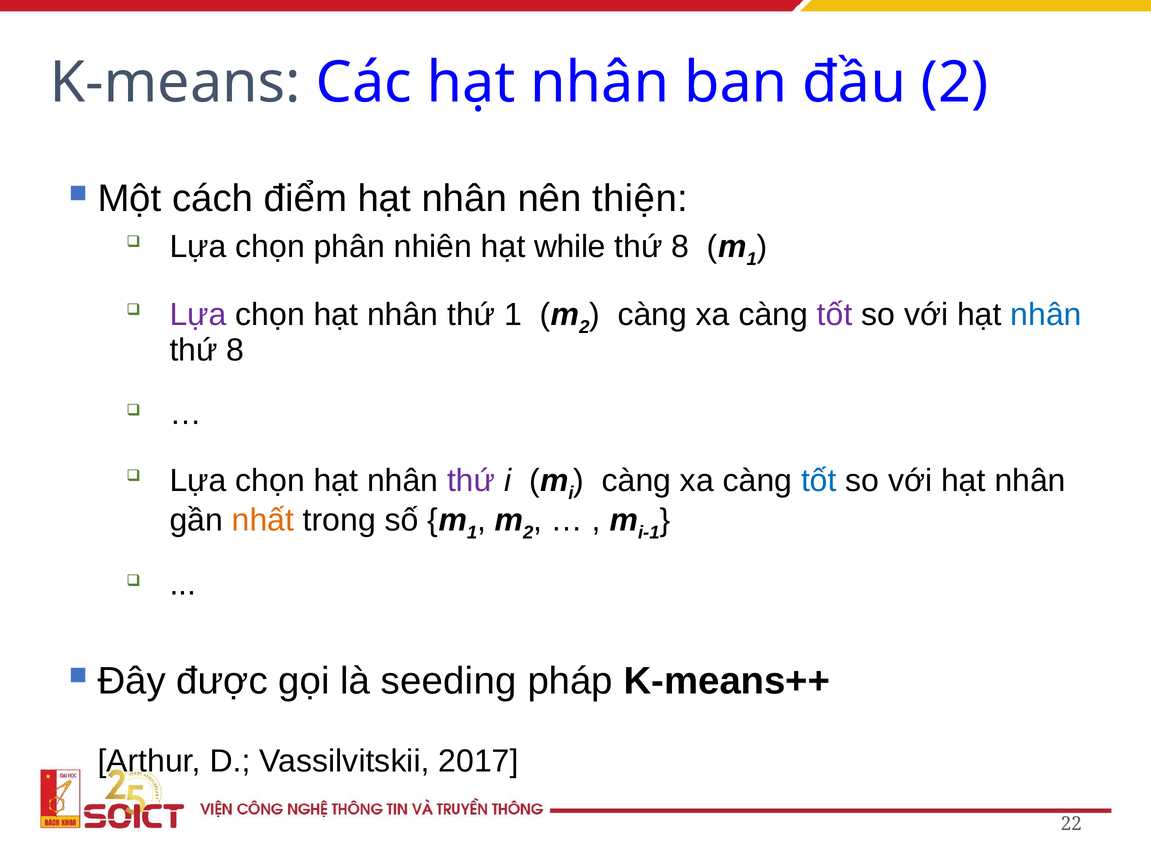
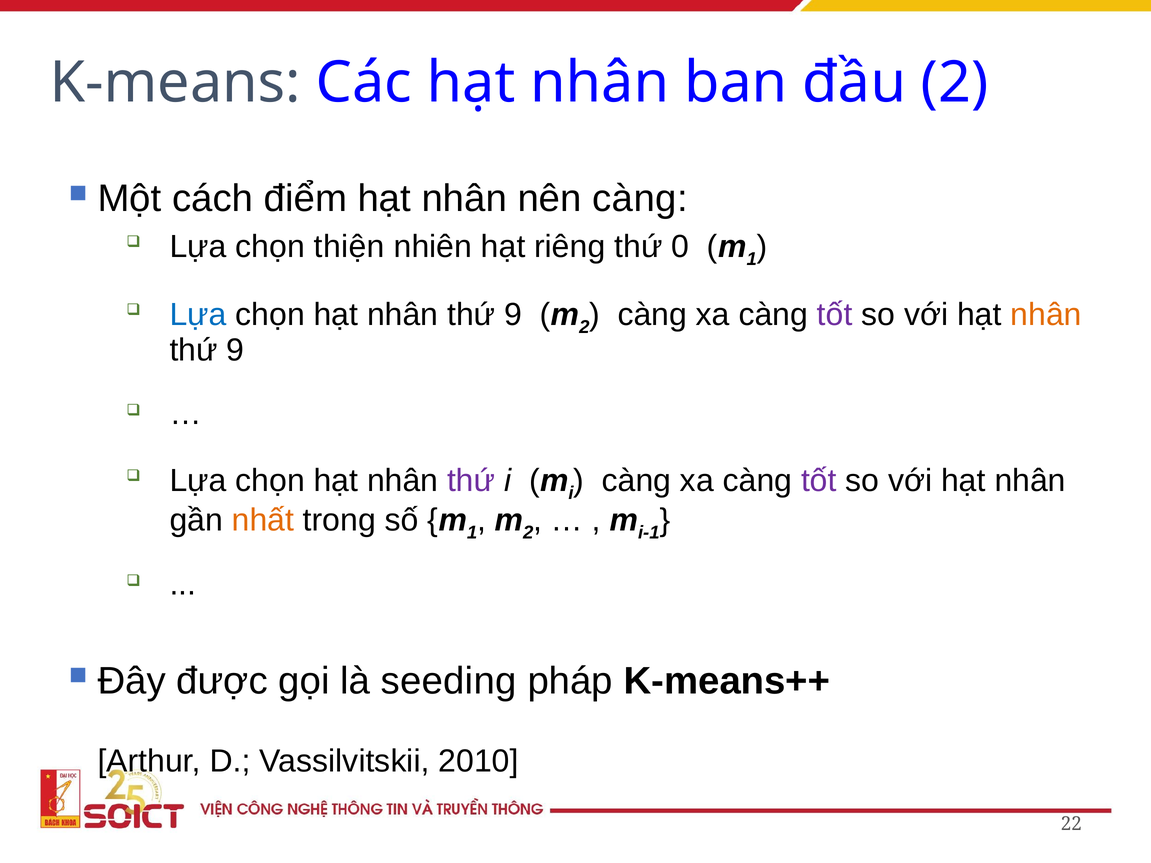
nên thiện: thiện -> càng (640, 199)
phân: phân -> thiện (349, 247)
while: while -> riêng (570, 247)
8: 8 -> 0 (680, 247)
Lựa colour: purple -> blue (198, 315)
1: 1 -> 9 (513, 315)
nhân colour: blue -> orange (1046, 315)
8: 8 -> 9 (235, 351)
tốt colour: blue -> purple (819, 481)
2017: 2017 -> 2010 (478, 761)
